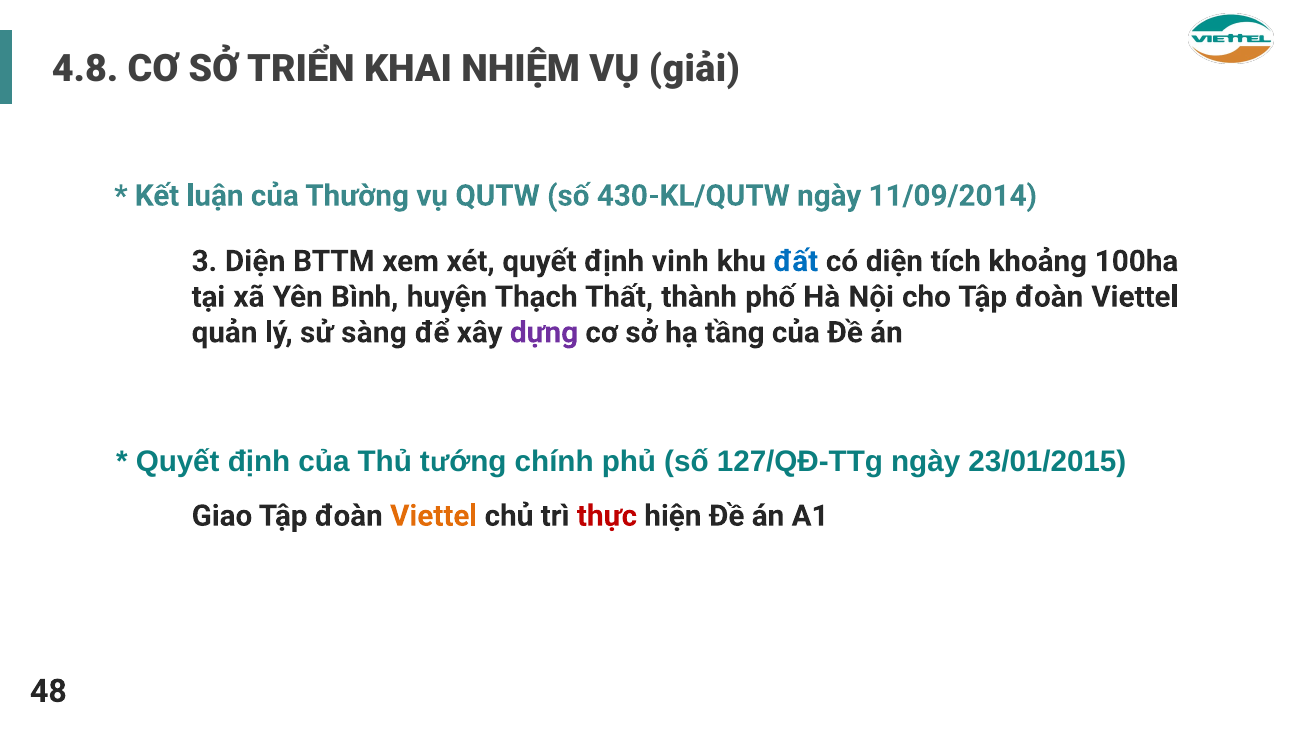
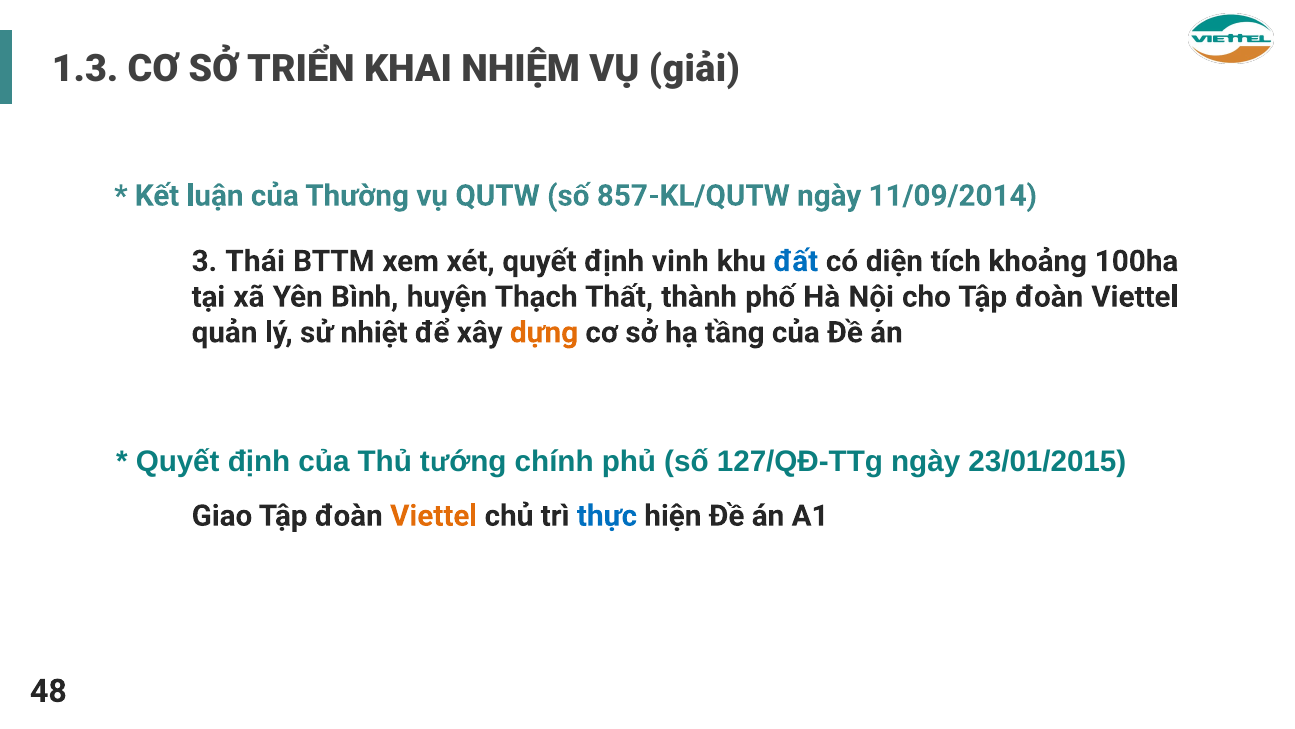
4.8: 4.8 -> 1.3 (85, 69)
430-KL/QUTW: 430-KL/QUTW -> 857-KL/QUTW (693, 196)
3 Diện: Diện -> Thái (255, 261)
sàng: sàng -> nhiệt (374, 332)
dựng colour: purple -> orange (544, 332)
thực colour: red -> blue (607, 516)
